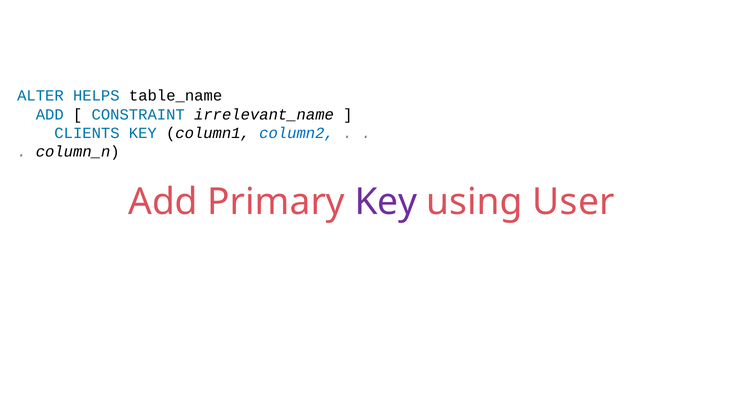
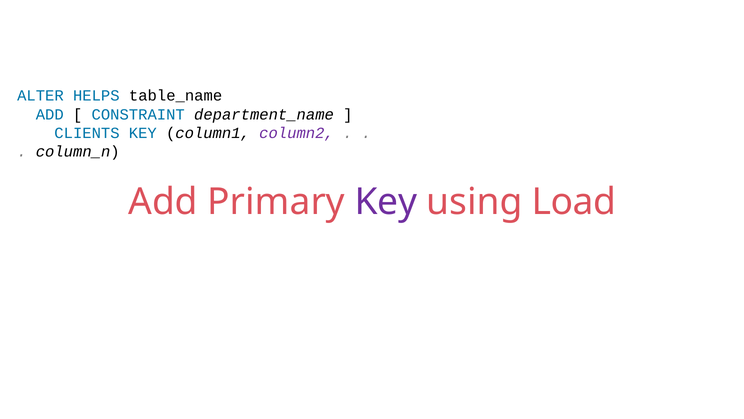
irrelevant_name: irrelevant_name -> department_name (264, 114)
column2 colour: blue -> purple (297, 133)
User: User -> Load (574, 202)
